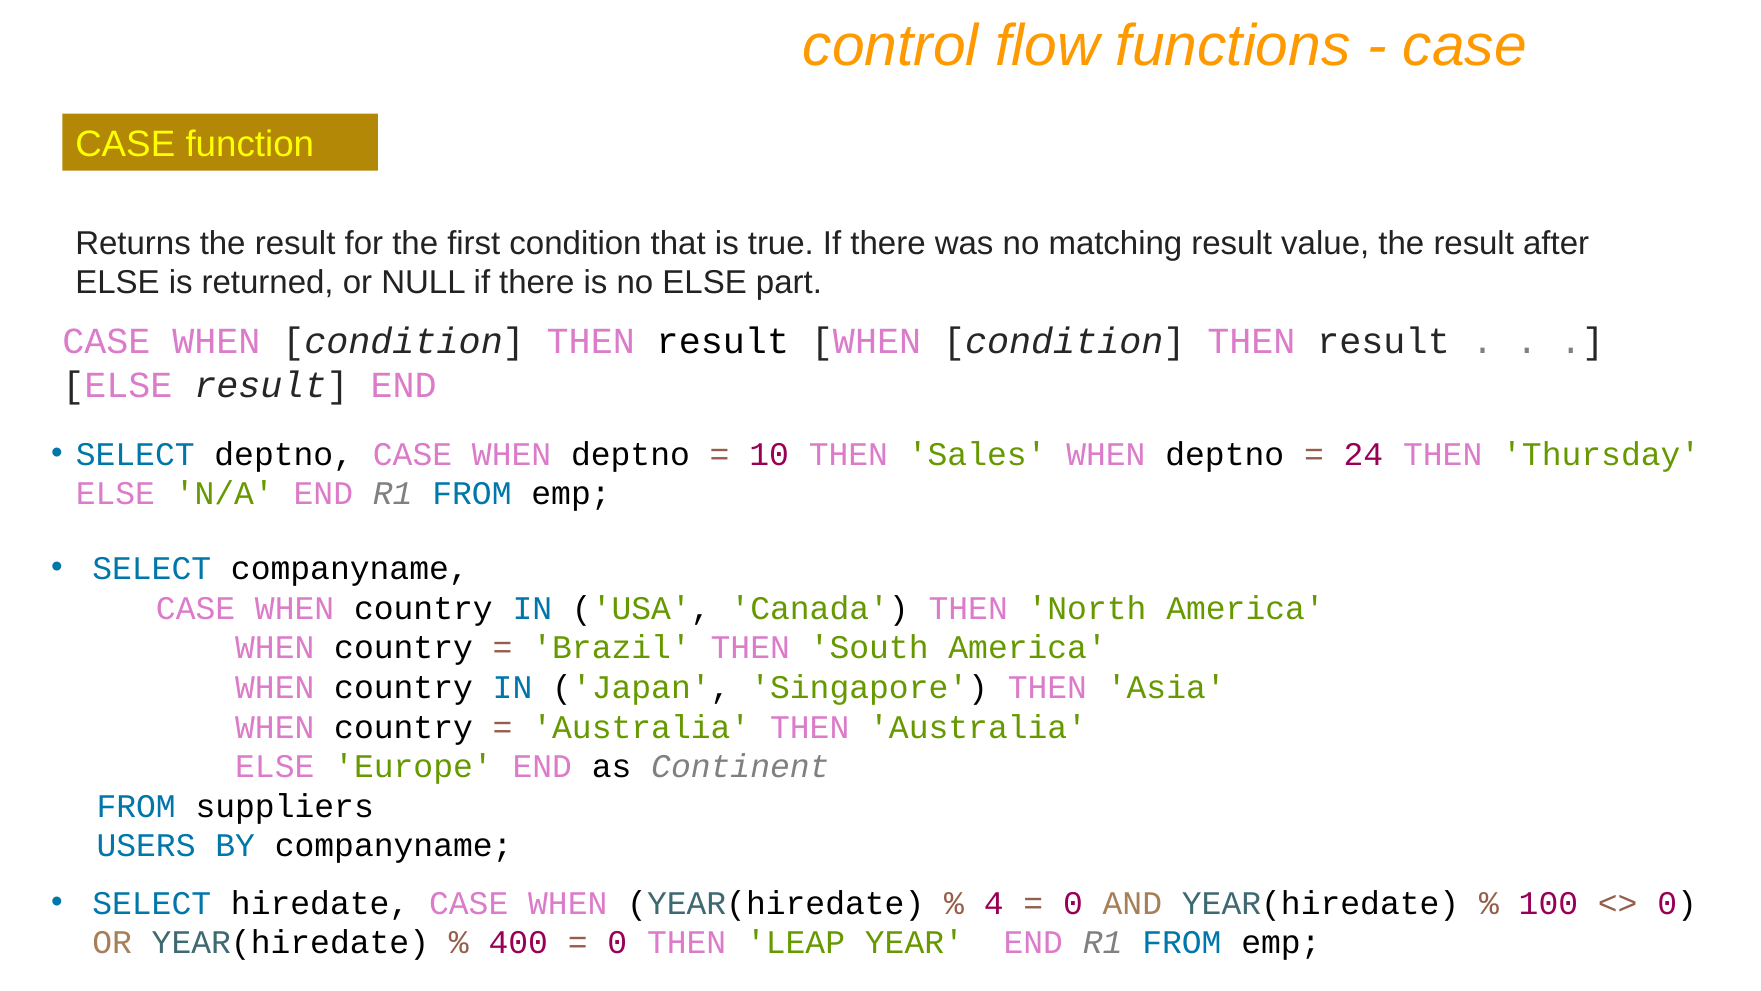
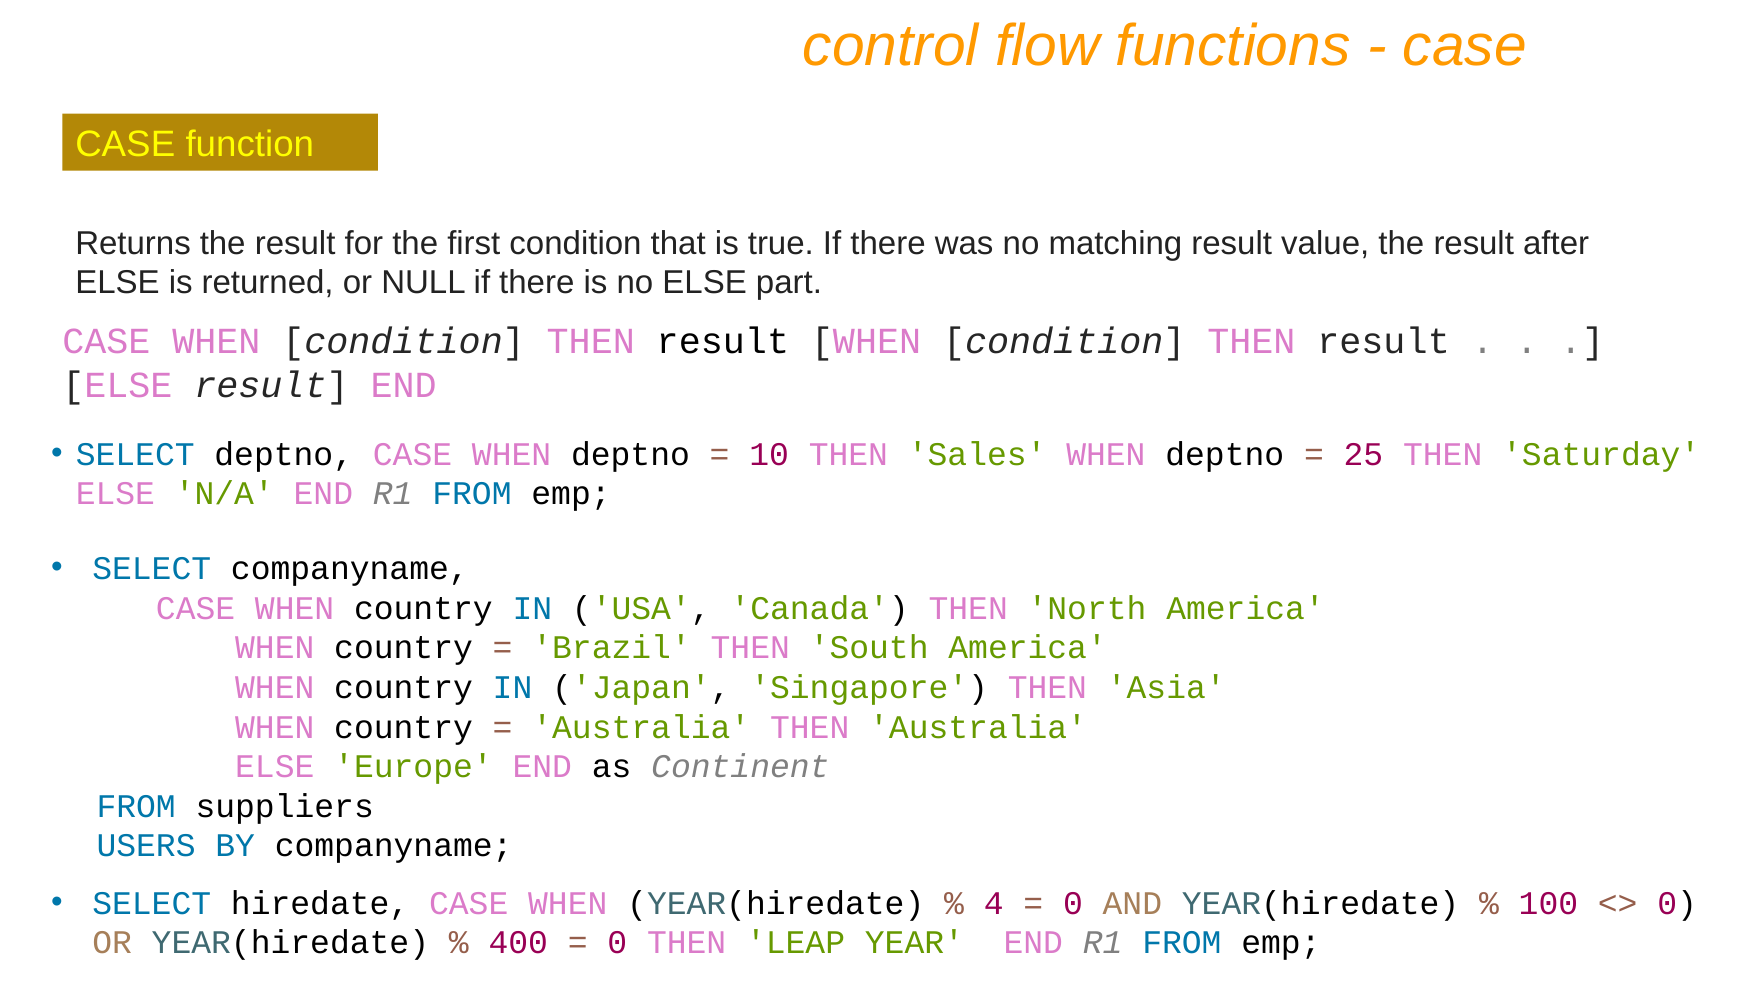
24: 24 -> 25 (1363, 454)
Thursday: Thursday -> Saturday (1601, 454)
